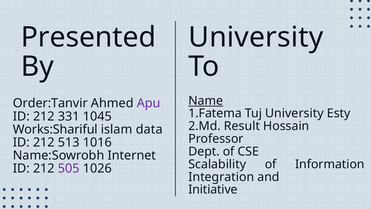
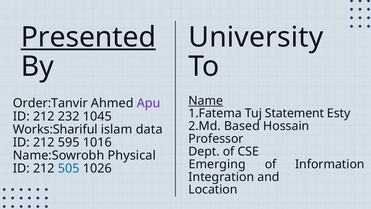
Presented underline: none -> present (88, 37)
Tuj University: University -> Statement (295, 113)
331: 331 -> 232 (69, 116)
Result: Result -> Based (242, 126)
513: 513 -> 595 (69, 142)
Internet: Internet -> Physical (132, 155)
Scalability: Scalability -> Emerging (217, 164)
505 colour: purple -> blue (69, 168)
Initiative: Initiative -> Location (213, 189)
